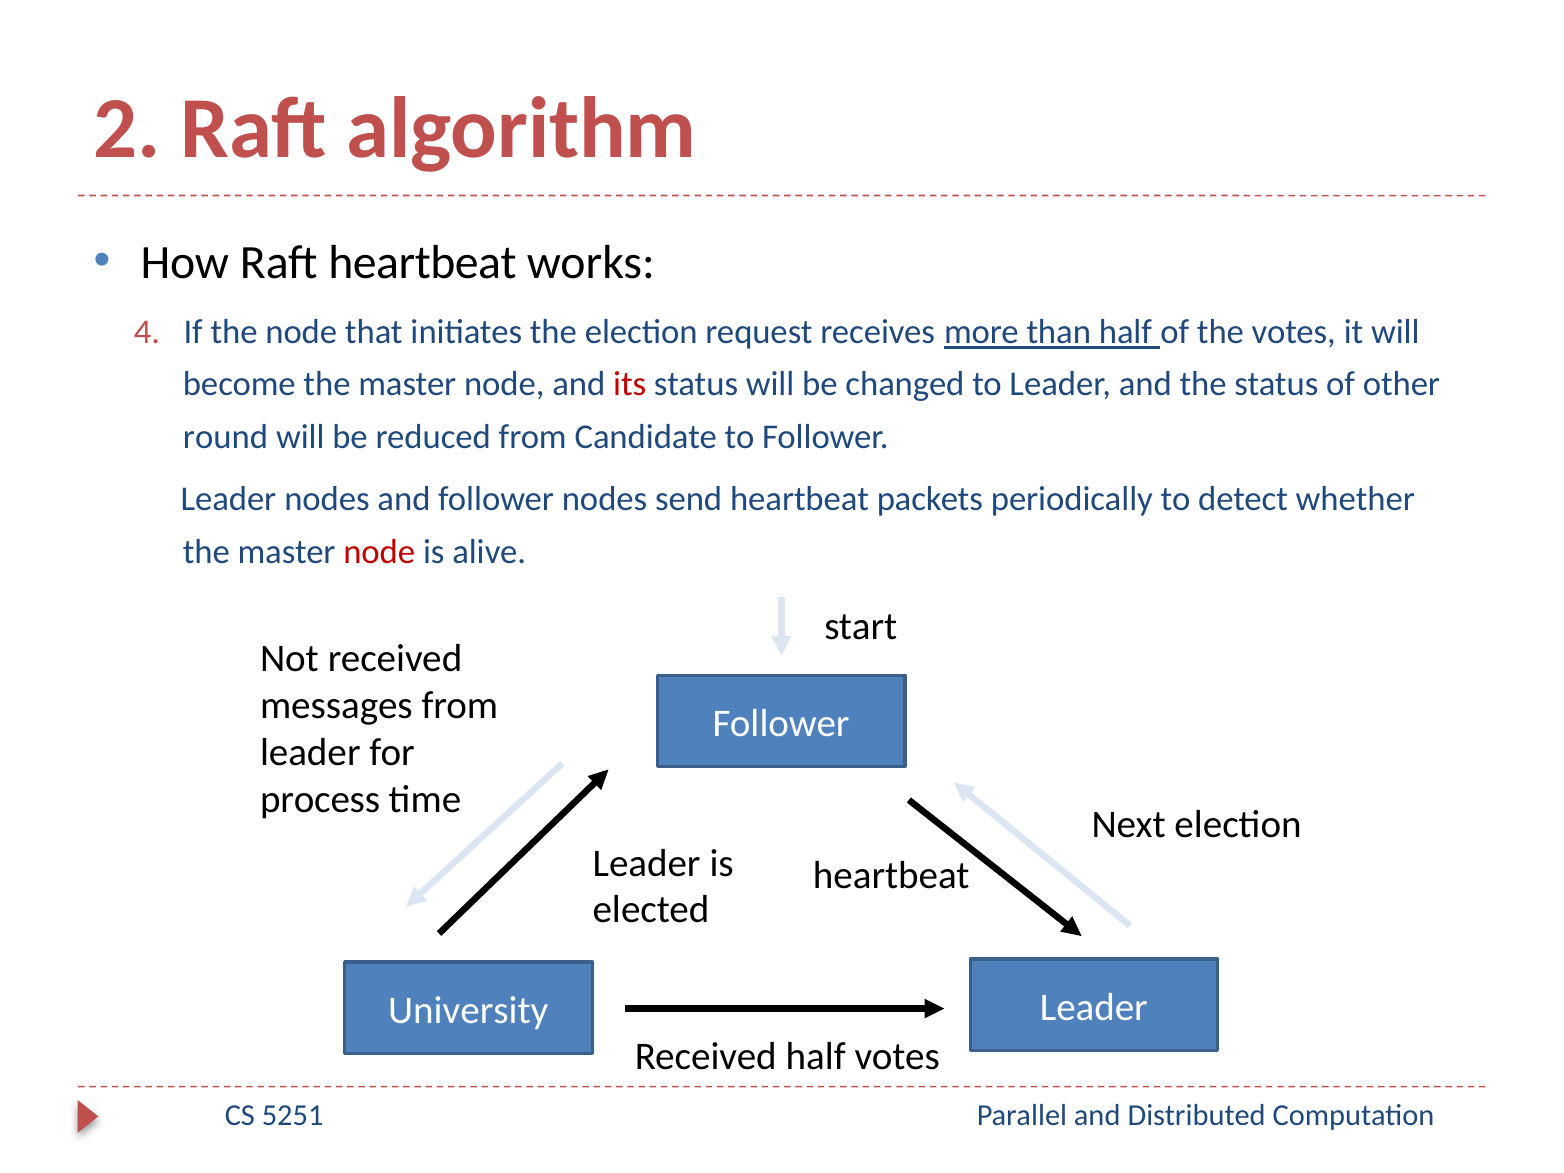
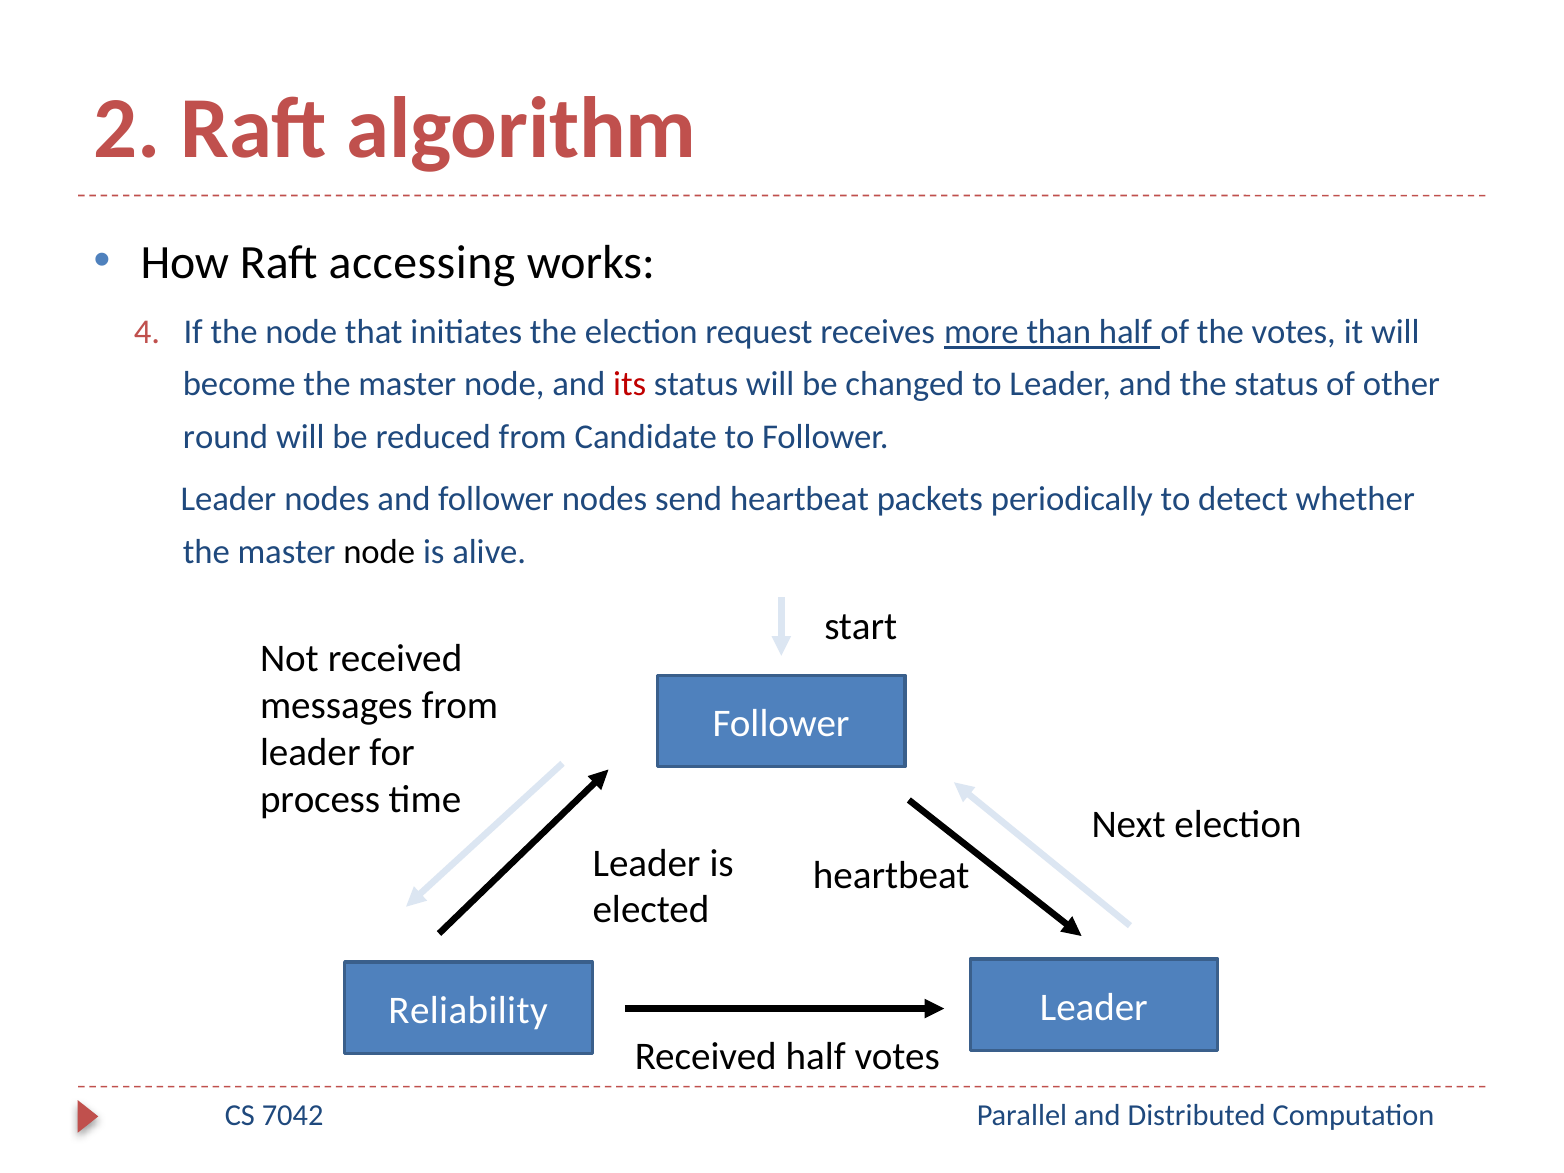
Raft heartbeat: heartbeat -> accessing (422, 263)
node colour: red -> black (379, 552)
University: University -> Reliability (468, 1010)
5251: 5251 -> 7042 (293, 1115)
